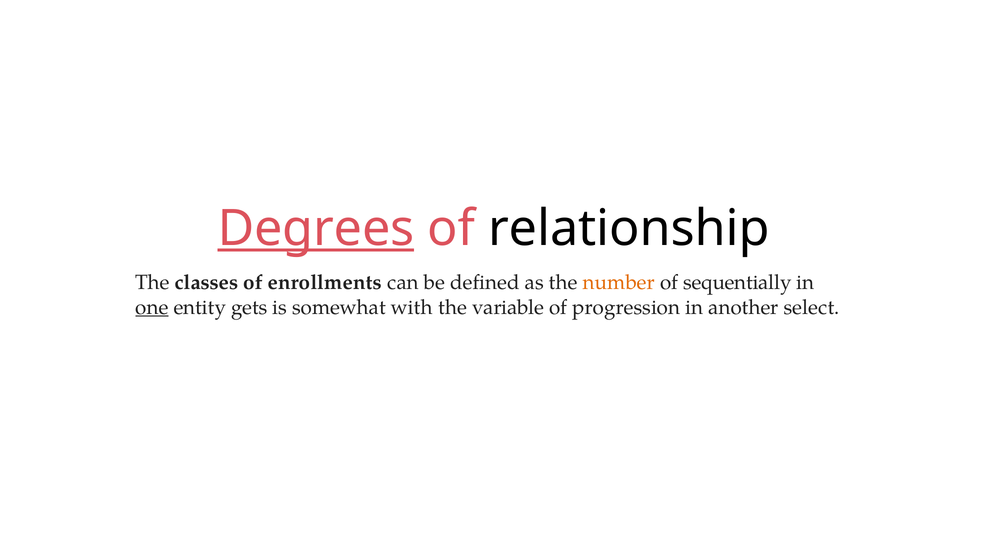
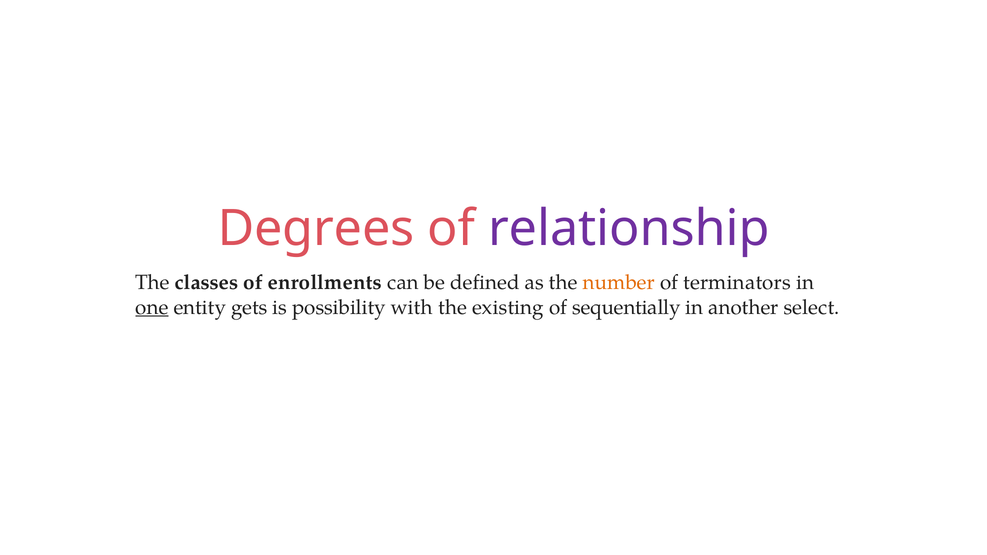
Degrees underline: present -> none (316, 229)
relationship colour: black -> purple (629, 229)
sequentially: sequentially -> terminators (737, 283)
somewhat: somewhat -> possibility (339, 307)
variable: variable -> existing (508, 307)
progression: progression -> sequentially (626, 307)
